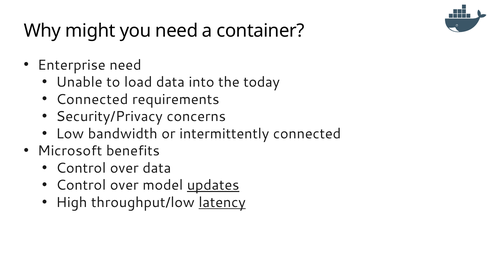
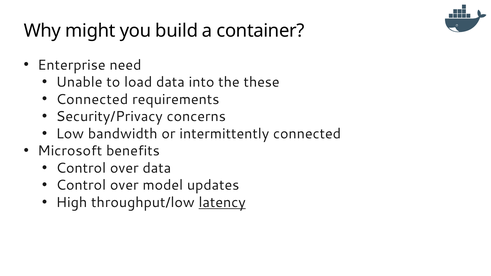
you need: need -> build (177, 31)
today: today -> these (262, 82)
updates underline: present -> none (213, 185)
